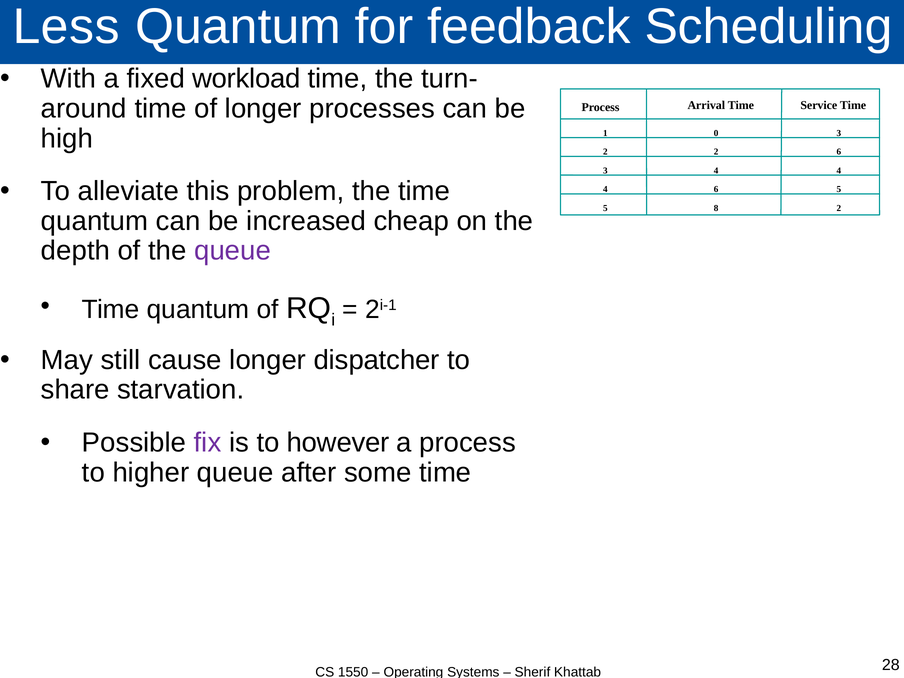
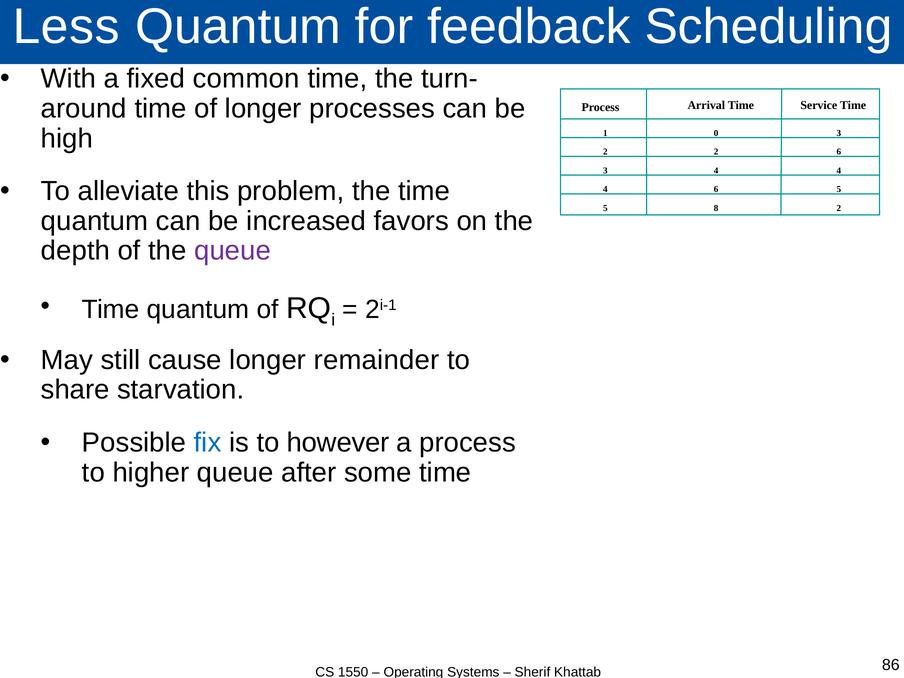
workload: workload -> common (246, 79)
cheap: cheap -> favors (411, 221)
dispatcher: dispatcher -> remainder (377, 360)
fix colour: purple -> blue (208, 443)
28: 28 -> 86 (891, 665)
